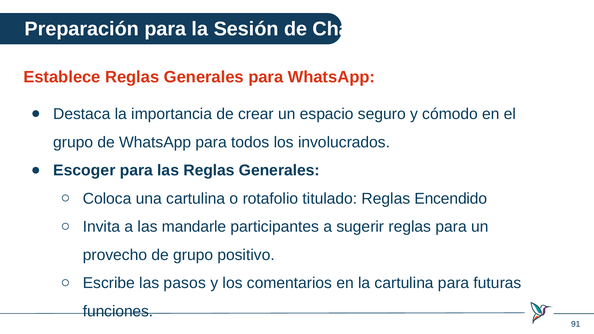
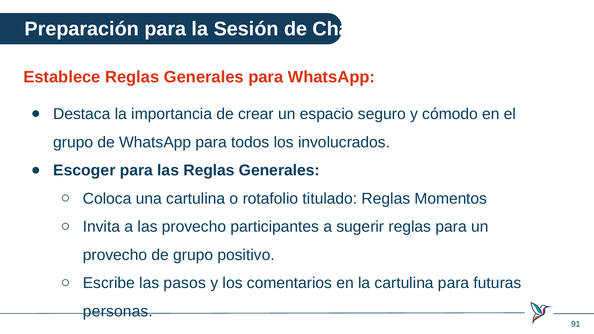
Encendido: Encendido -> Momentos (451, 199)
las mandarle: mandarle -> provecho (194, 227)
funciones: funciones -> personas (118, 311)
